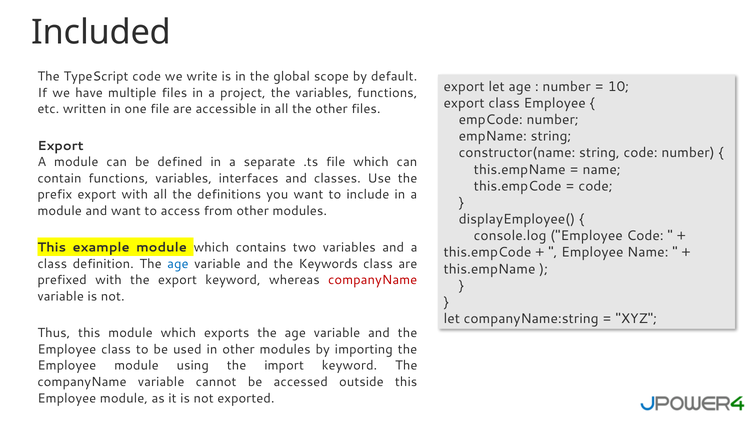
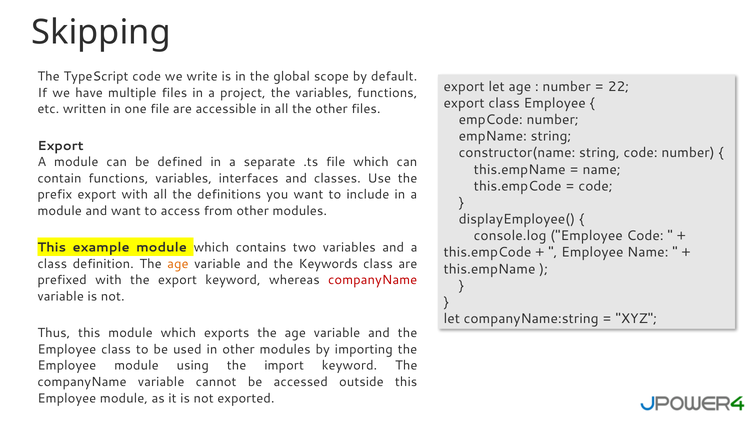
Included: Included -> Skipping (101, 32)
10: 10 -> 22 (618, 86)
age colour: blue -> orange (178, 263)
